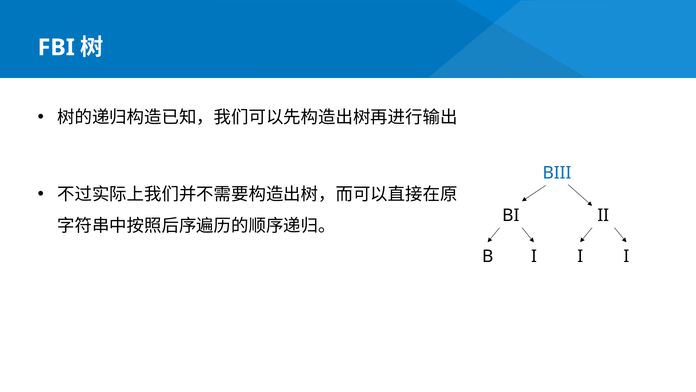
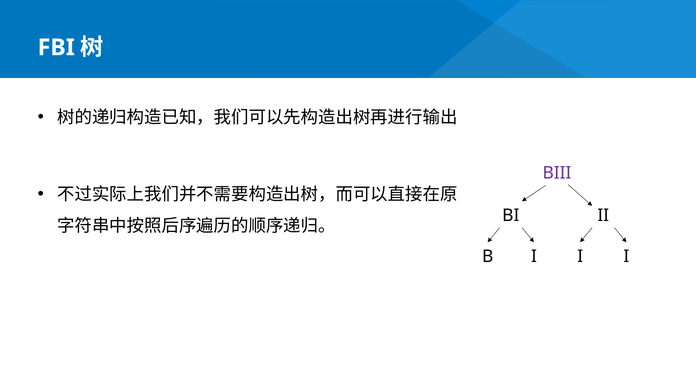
BIII colour: blue -> purple (557, 173)
